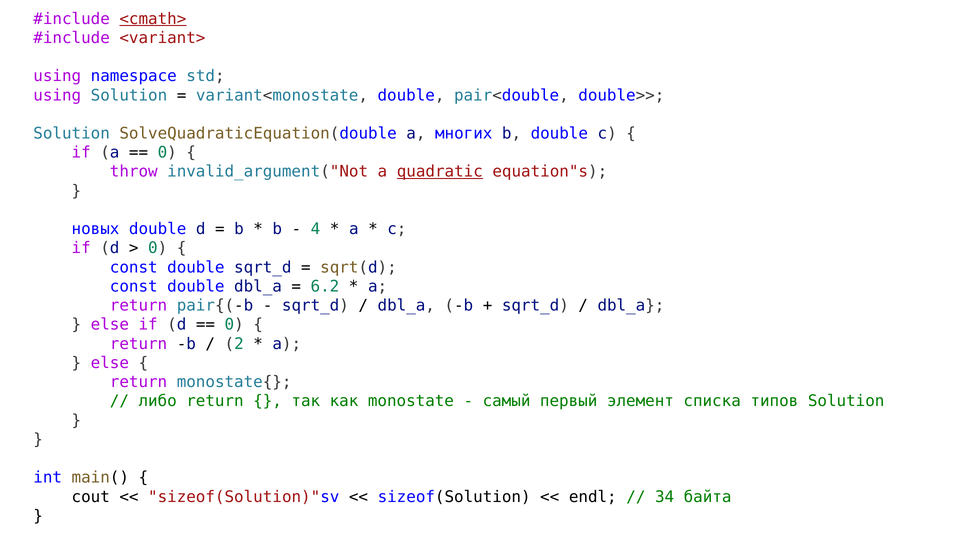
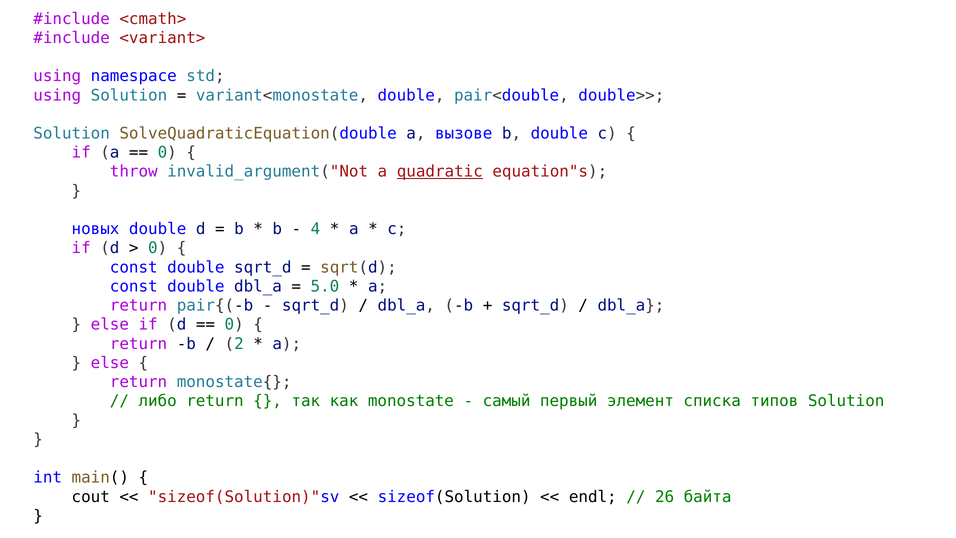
<cmath> underline: present -> none (153, 19)
многих: многих -> вызове (464, 133)
6.2: 6.2 -> 5.0 (325, 286)
34: 34 -> 26 (665, 497)
